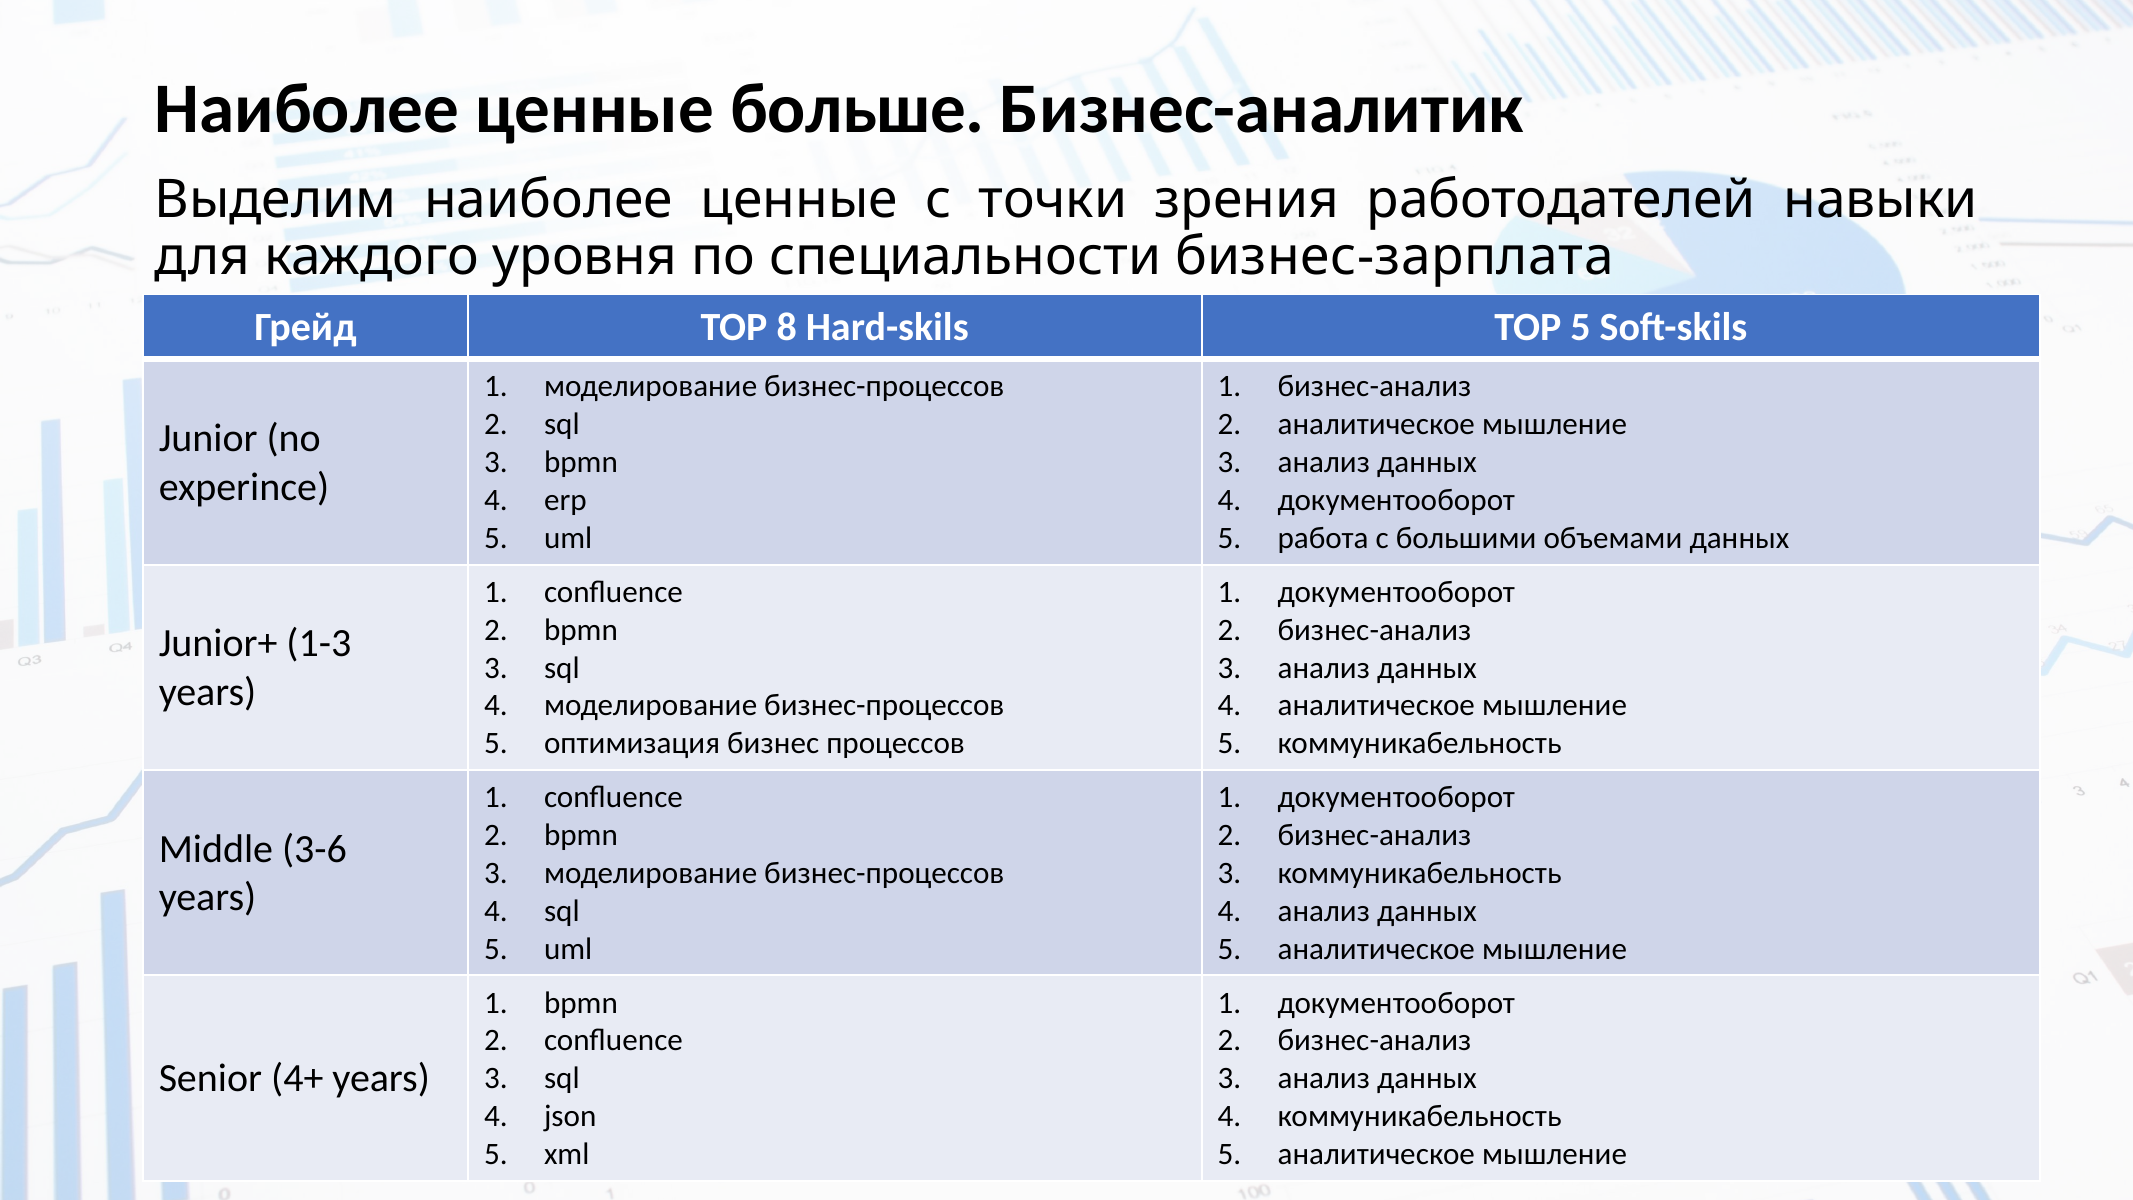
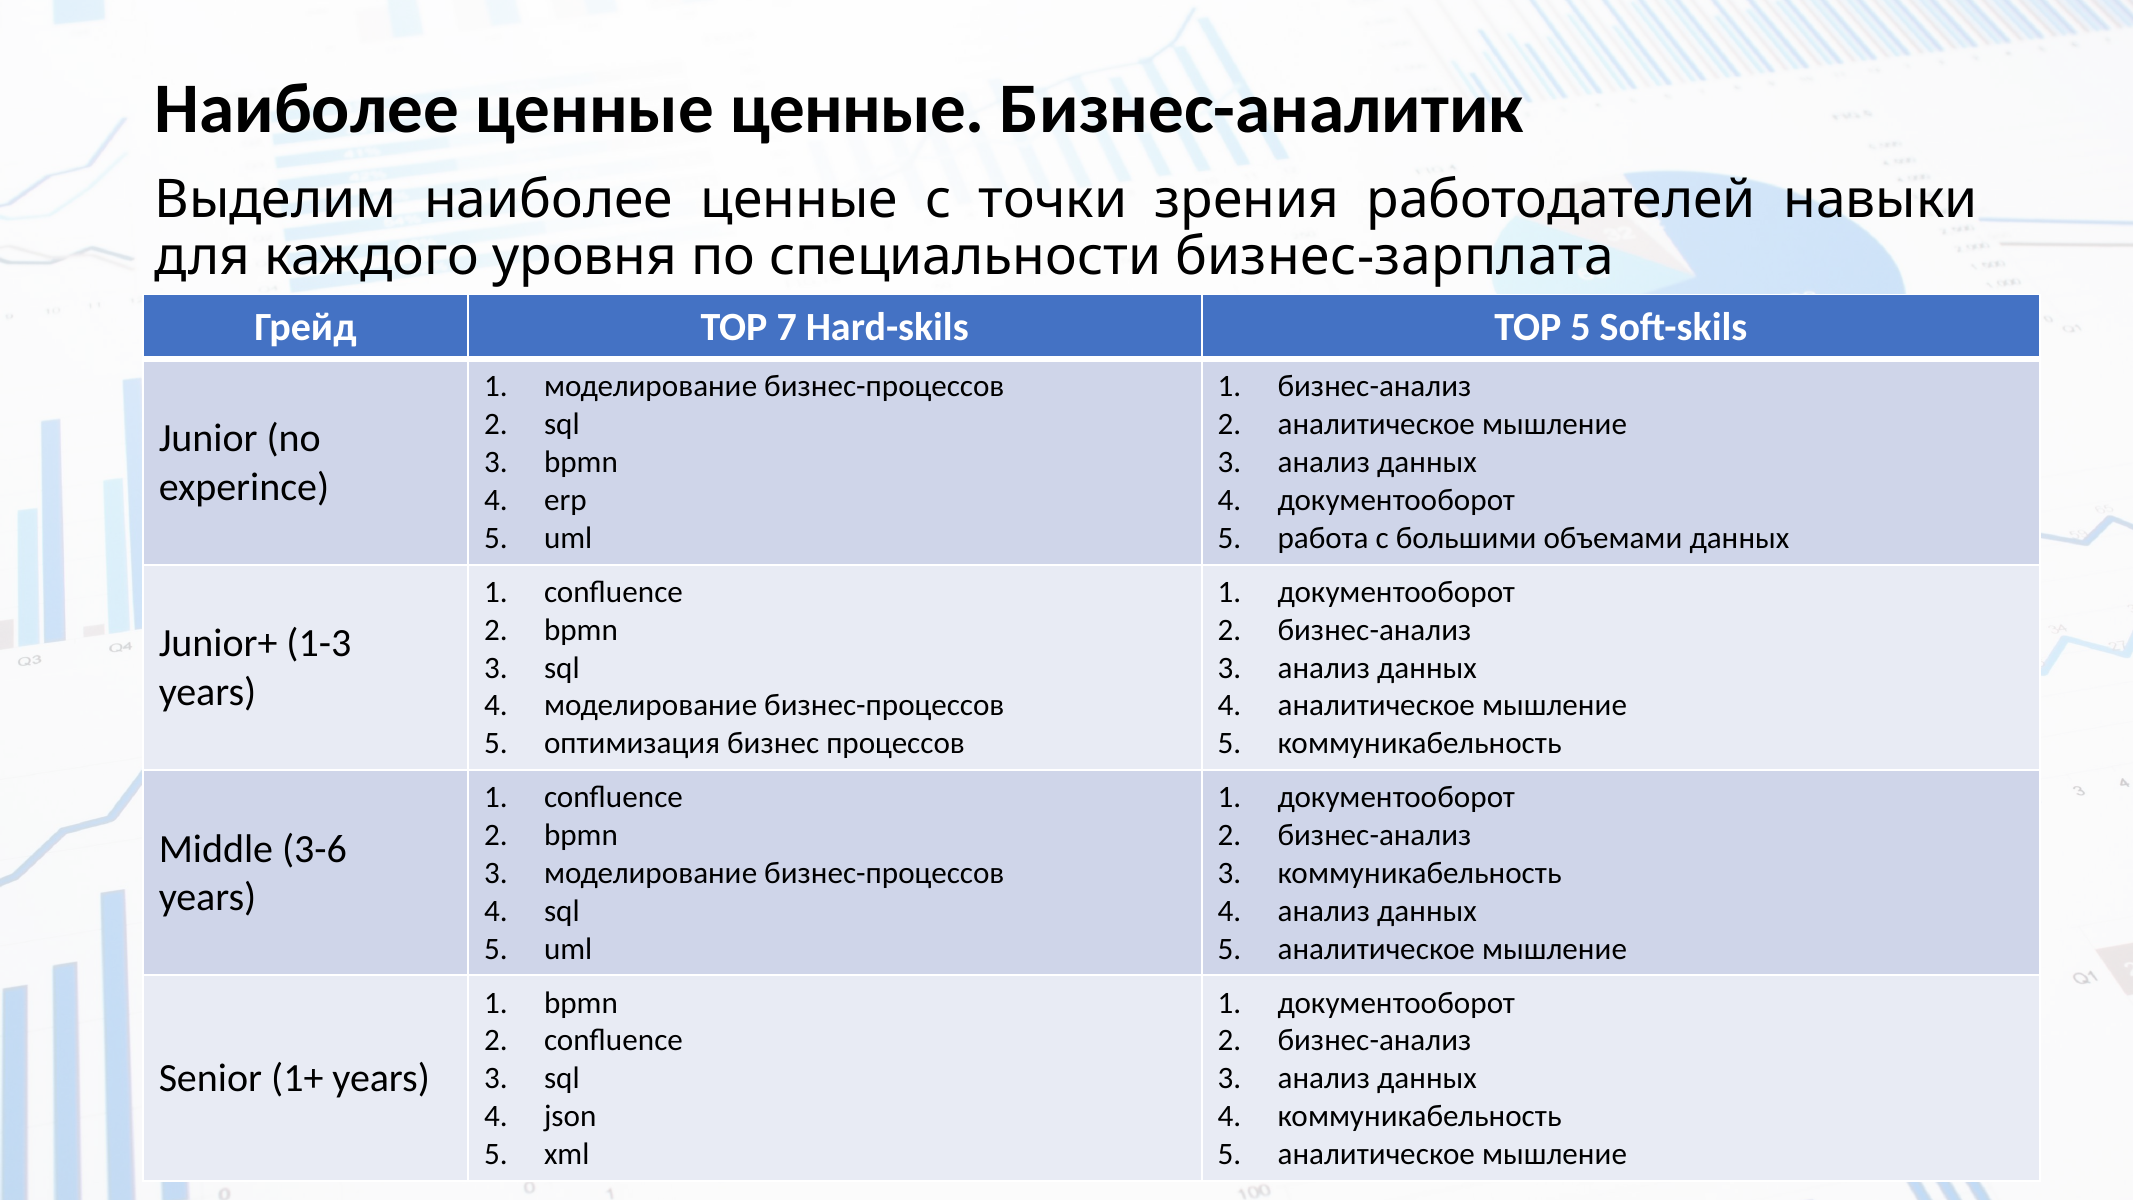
ценные больше: больше -> ценные (857, 109)
8: 8 -> 7 (787, 327)
4+: 4+ -> 1+ (297, 1078)
